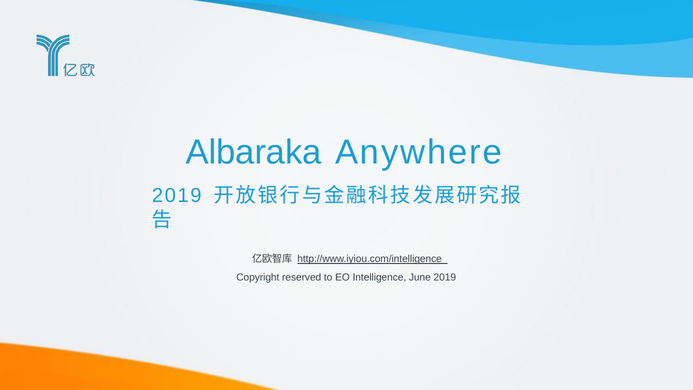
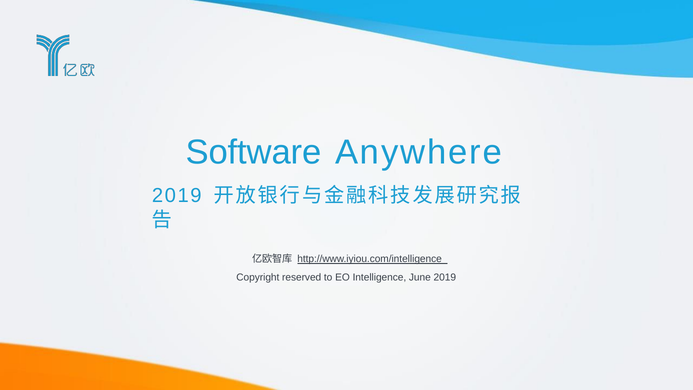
Albaraka: Albaraka -> Software (254, 152)
